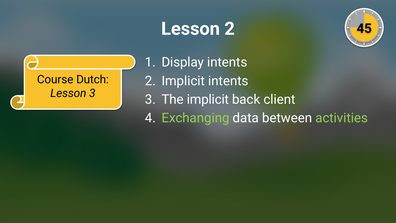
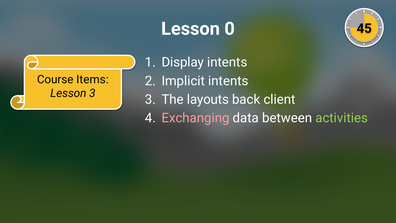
Lesson 2: 2 -> 0 (230, 29)
Dutch: Dutch -> Items (92, 79)
The implicit: implicit -> layouts (208, 99)
Exchanging colour: light green -> pink (195, 118)
